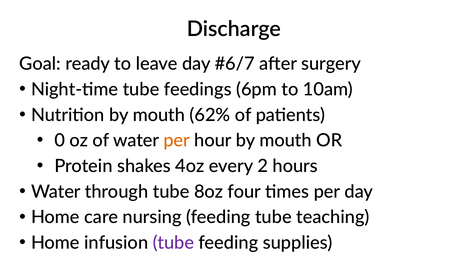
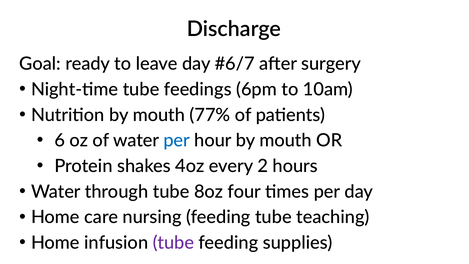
62%: 62% -> 77% (210, 115)
0: 0 -> 6 (60, 140)
per colour: orange -> blue (177, 140)
